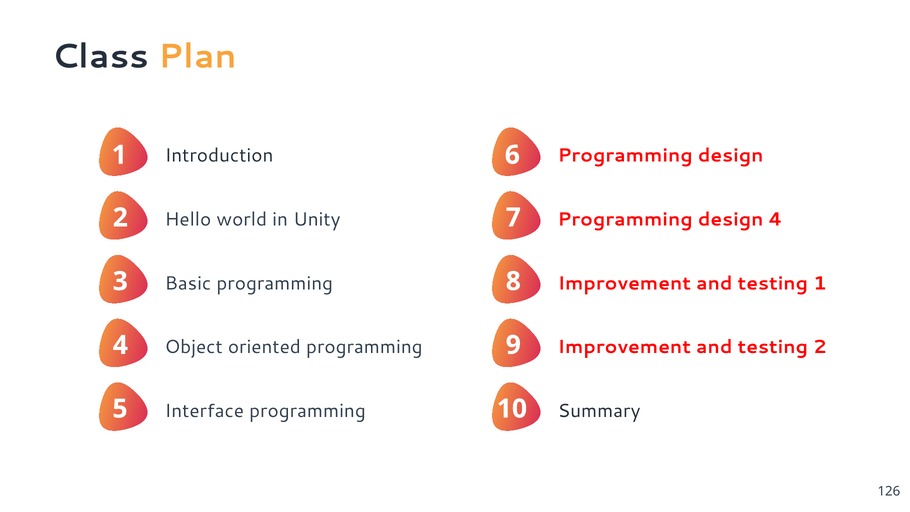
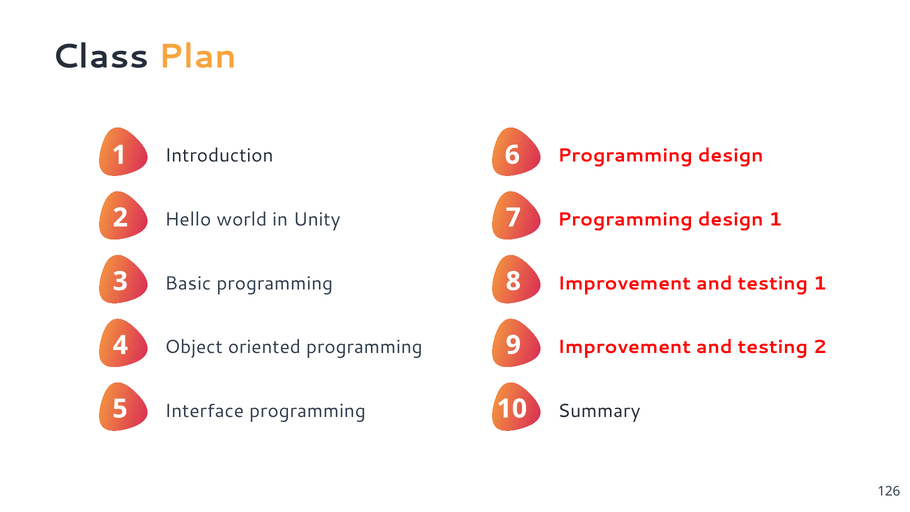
design 4: 4 -> 1 (775, 219)
